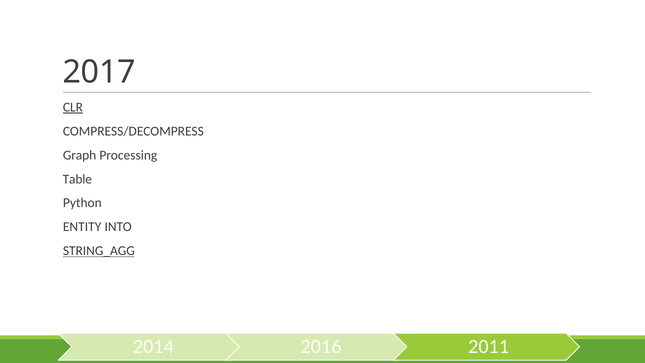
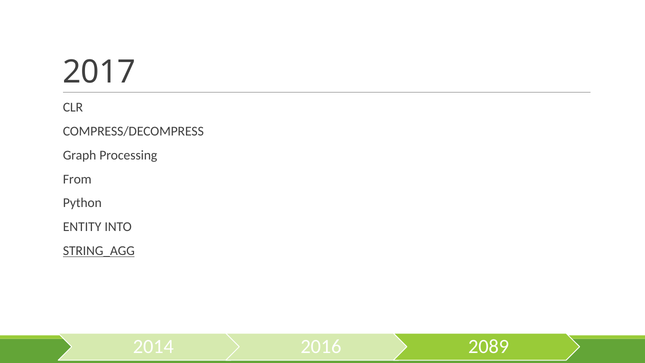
CLR underline: present -> none (73, 107)
Table: Table -> From (77, 179)
2011: 2011 -> 2089 (489, 346)
